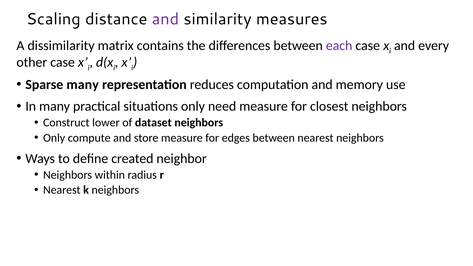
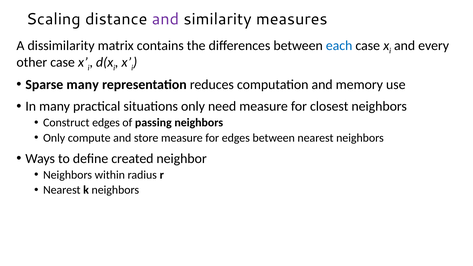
each colour: purple -> blue (339, 46)
Construct lower: lower -> edges (106, 123)
dataset: dataset -> passing (153, 123)
